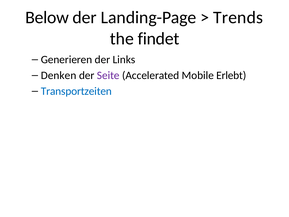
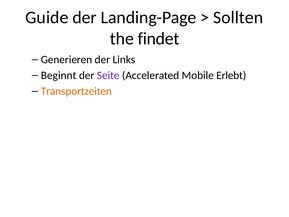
Below: Below -> Guide (47, 17)
Trends: Trends -> Sollten (238, 17)
Denken: Denken -> Beginnt (59, 75)
Transportzeiten colour: blue -> orange (76, 91)
